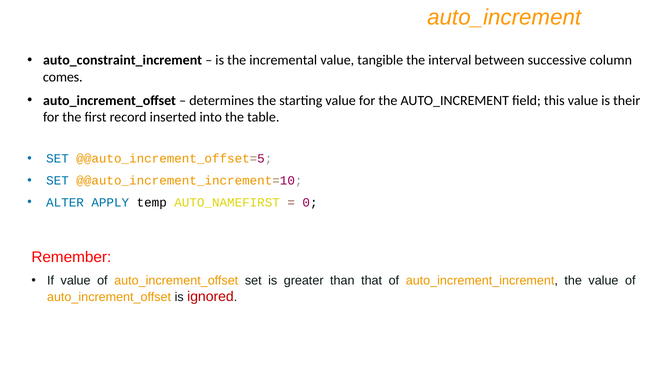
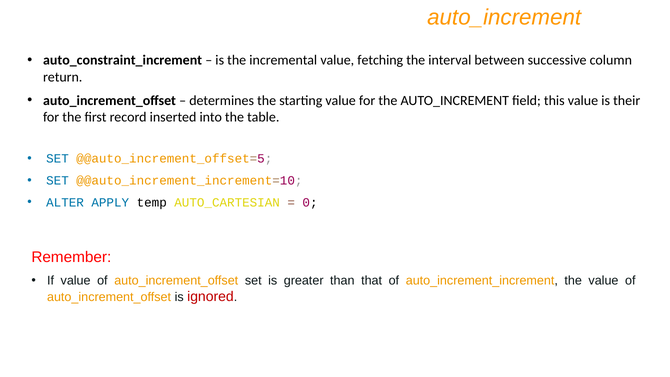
tangible: tangible -> fetching (380, 60)
comes: comes -> return (63, 77)
AUTO_NAMEFIRST: AUTO_NAMEFIRST -> AUTO_CARTESIAN (227, 202)
